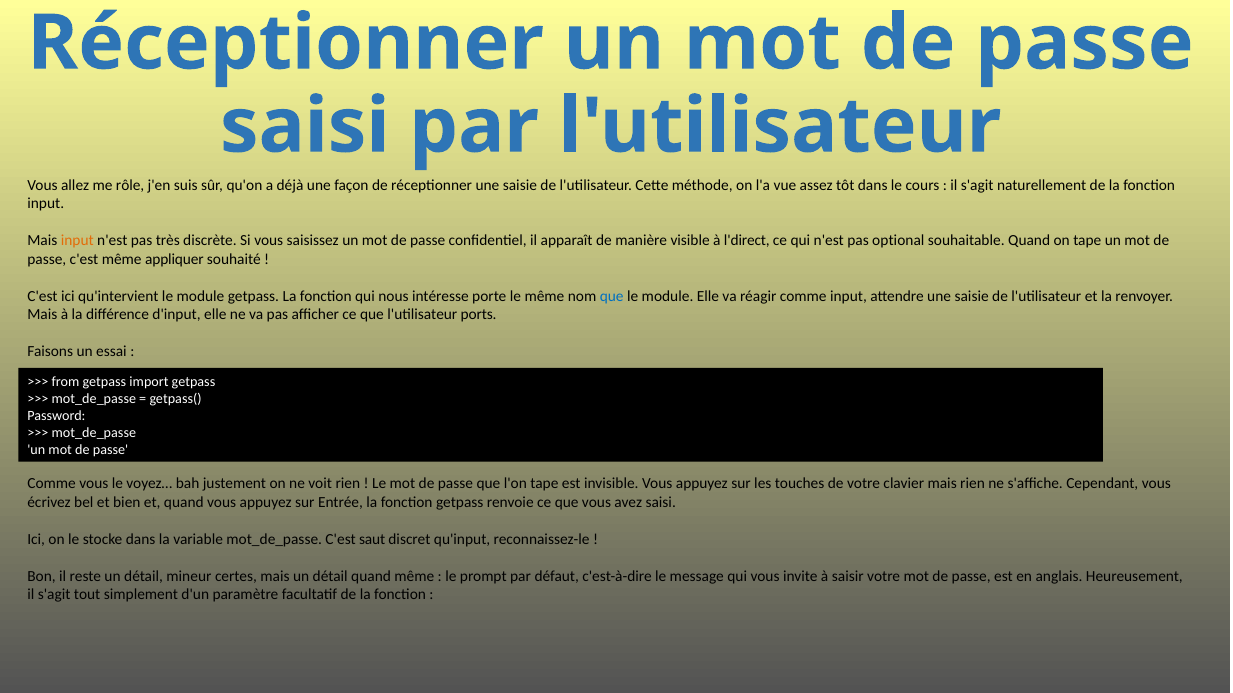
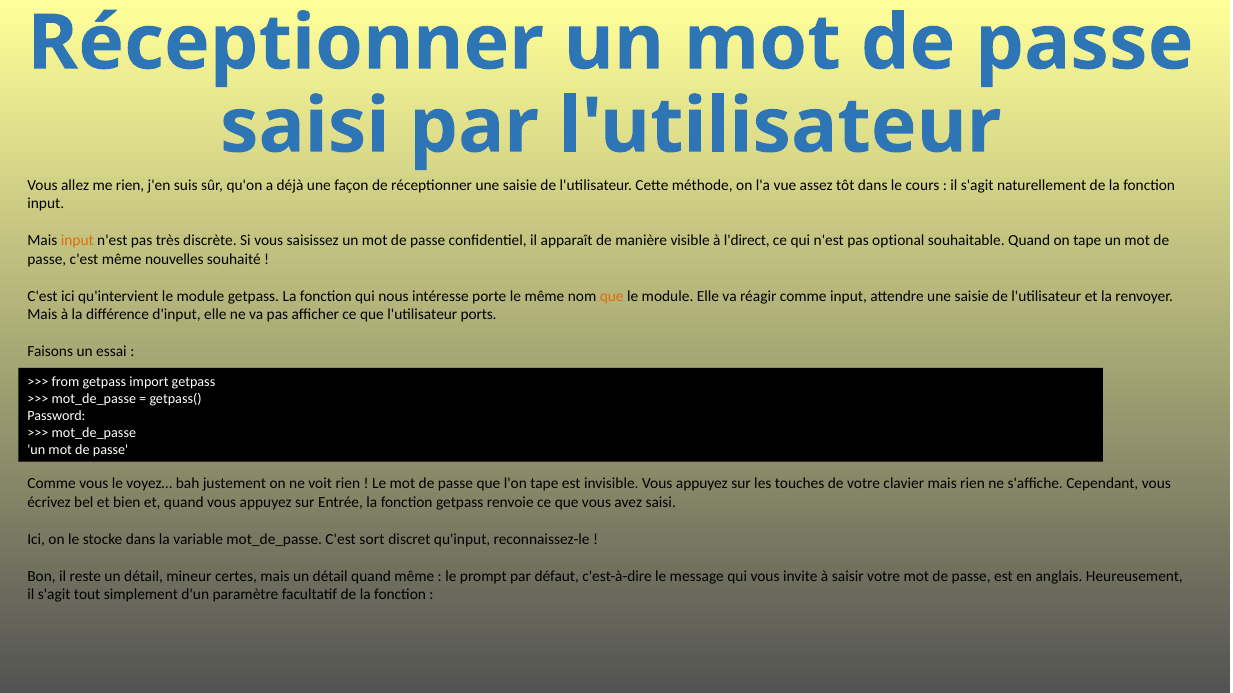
me rôle: rôle -> rien (130, 185)
appliquer: appliquer -> nouvelles (174, 259)
que colour: blue -> orange (612, 296)
saut: saut -> sort (372, 540)
